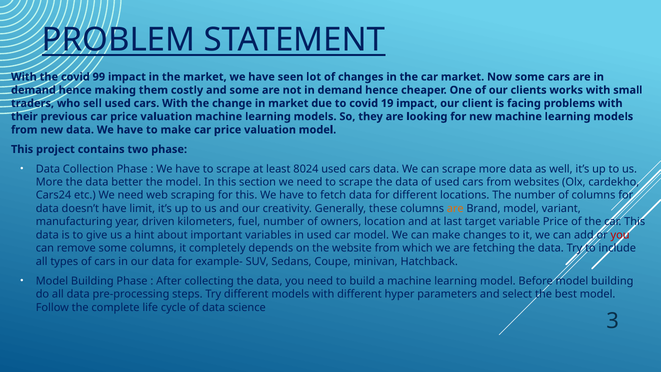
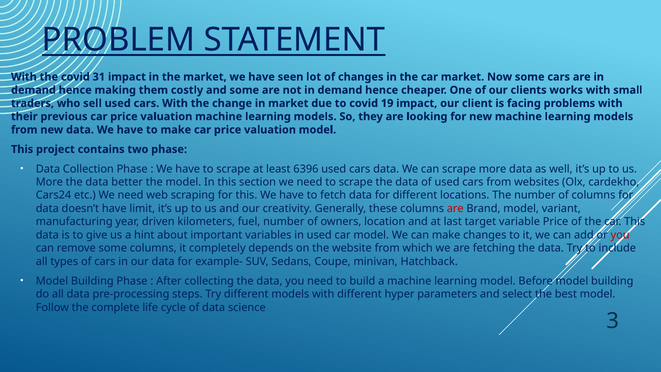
99: 99 -> 31 (99, 77)
8024: 8024 -> 6396 (306, 169)
are colour: orange -> red (455, 208)
